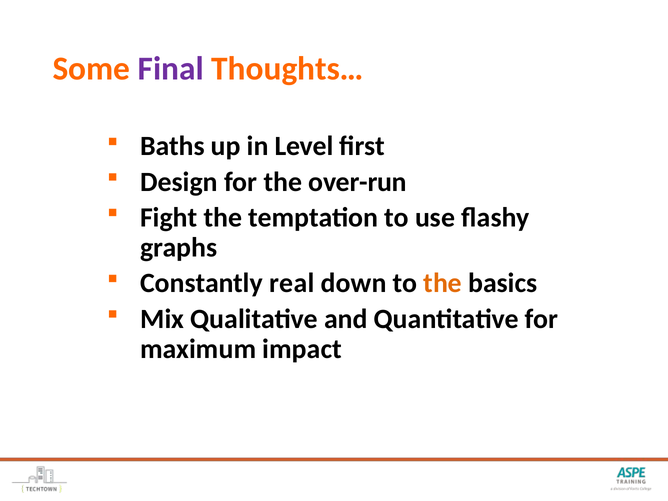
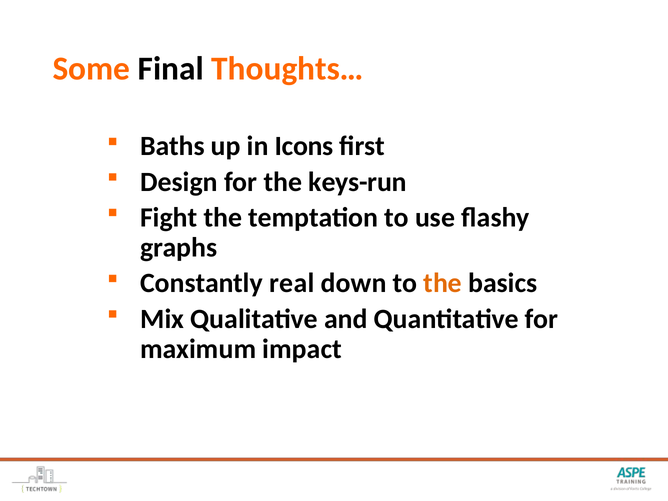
Final colour: purple -> black (171, 69)
Level: Level -> Icons (304, 146)
over-run: over-run -> keys-run (358, 182)
